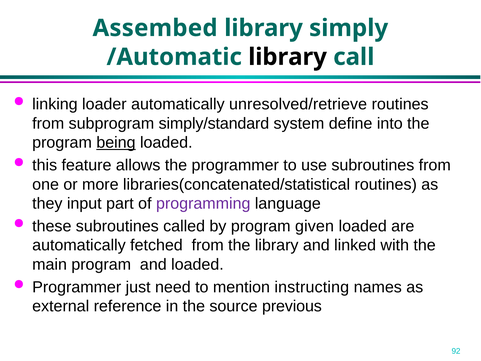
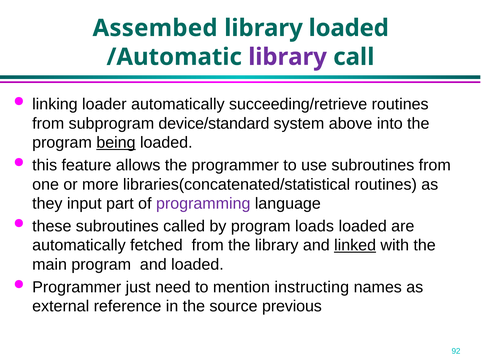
library simply: simply -> loaded (349, 28)
library colour: black -> purple (288, 57)
unresolved/retrieve: unresolved/retrieve -> succeeding/retrieve (298, 104)
simply/standard: simply/standard -> device/standard (214, 123)
define: define -> above (351, 123)
given: given -> loads (314, 226)
linked underline: none -> present (355, 245)
